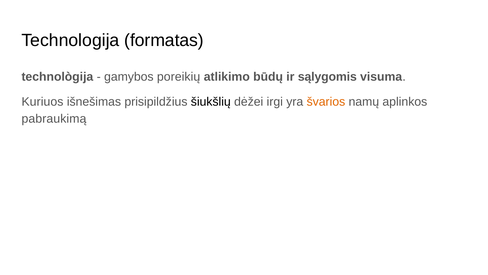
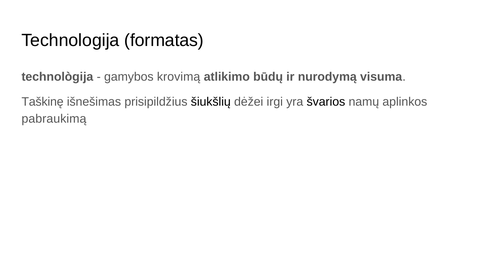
poreikių: poreikių -> krovimą (179, 77)
sąlygomis: sąlygomis -> nurodymą (327, 77)
Kuriuos: Kuriuos -> Taškinę (43, 102)
švarios colour: orange -> black (326, 102)
